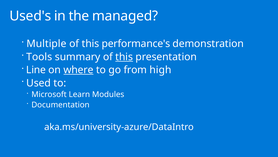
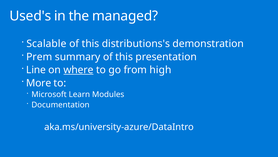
Multiple: Multiple -> Scalable (46, 44)
performance's: performance's -> distributions's (136, 44)
Tools: Tools -> Prem (39, 57)
this underline: present -> none (124, 57)
Used: Used -> More (39, 83)
